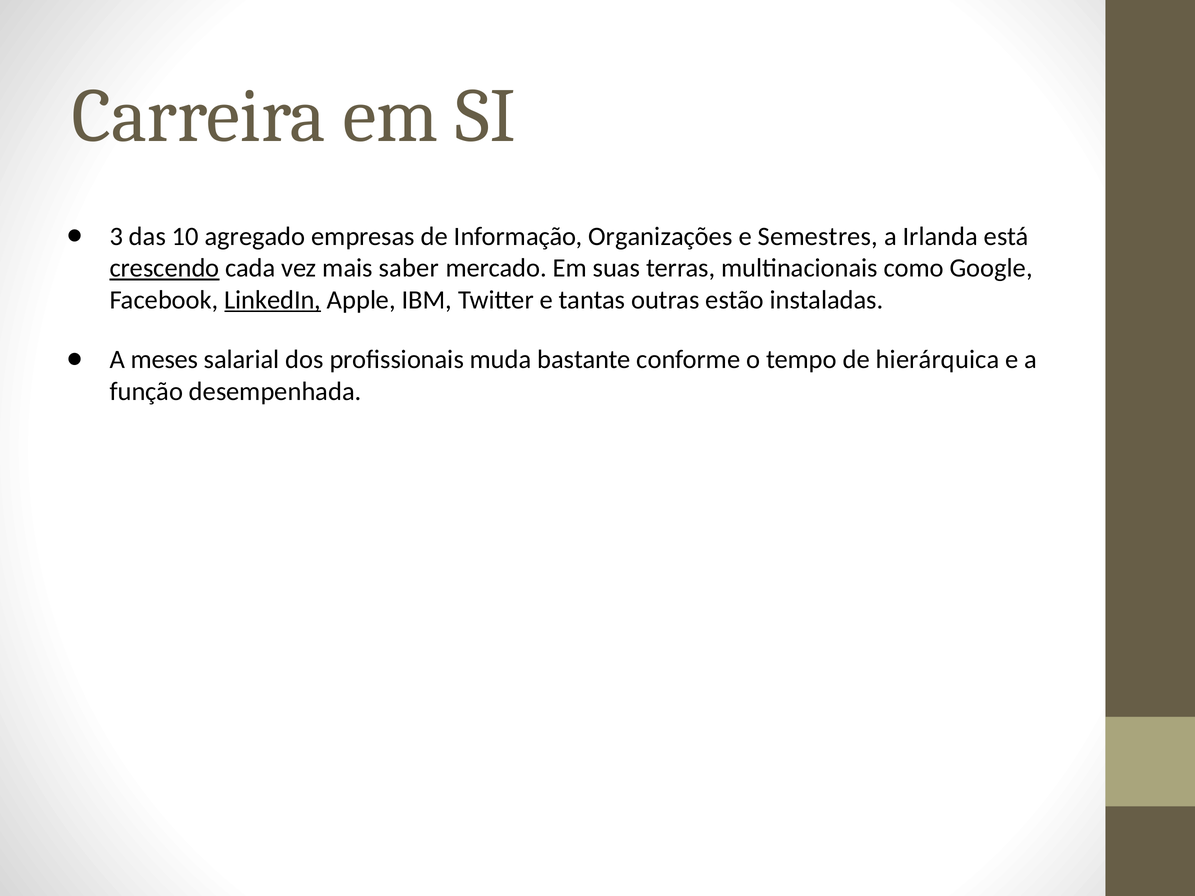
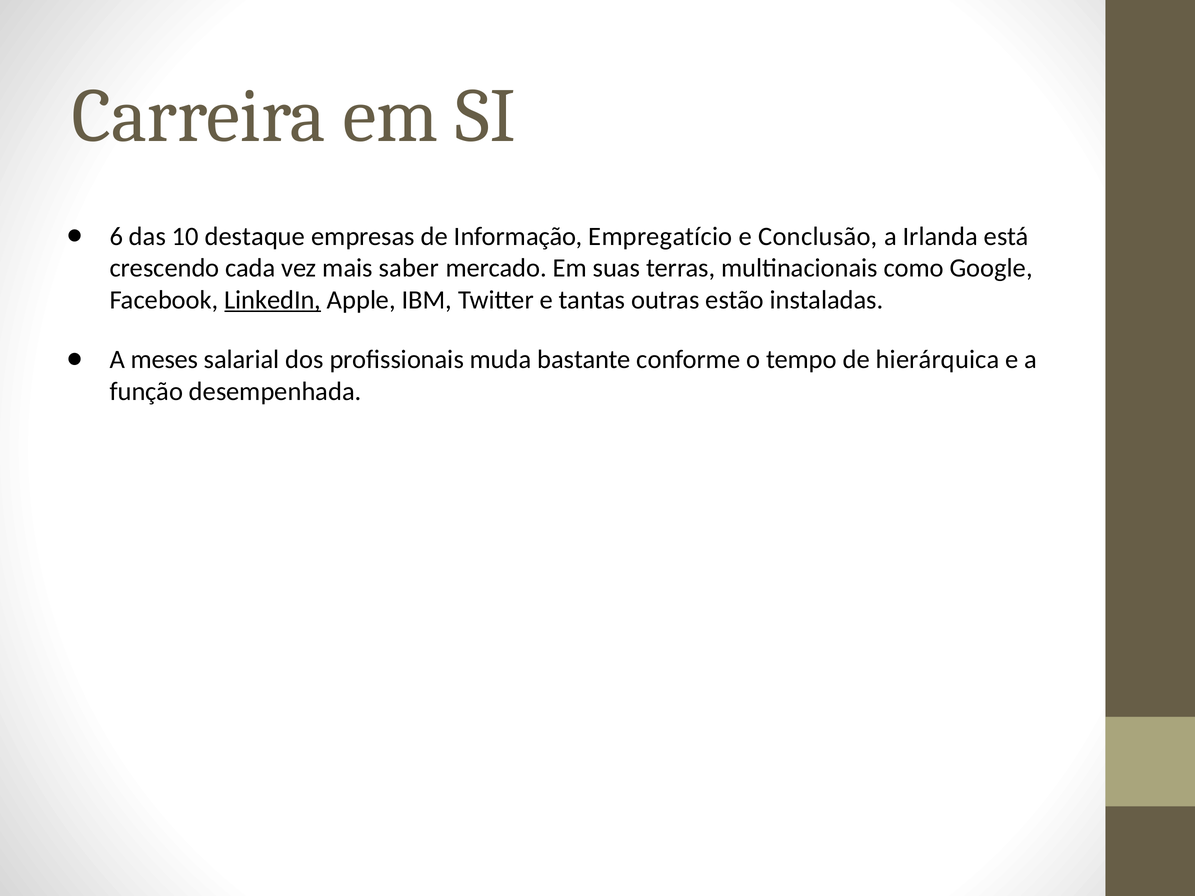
3: 3 -> 6 (116, 236)
agregado: agregado -> destaque (255, 236)
Organizações: Organizações -> Empregatício (660, 236)
Semestres: Semestres -> Conclusão (818, 236)
crescendo underline: present -> none (165, 268)
